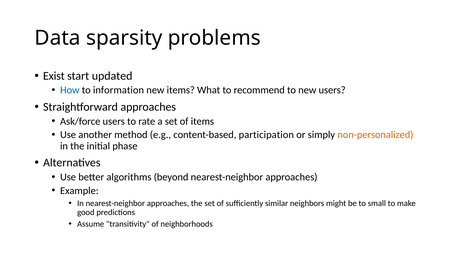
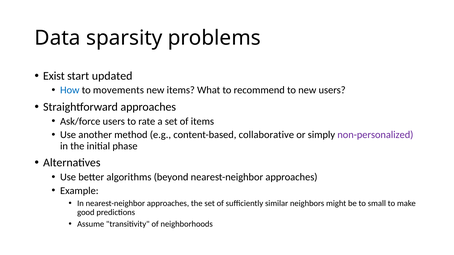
information: information -> movements (118, 90)
participation: participation -> collaborative (266, 135)
non-personalized colour: orange -> purple (375, 135)
